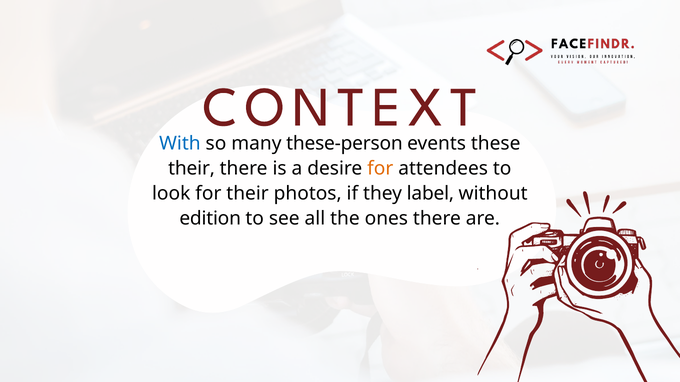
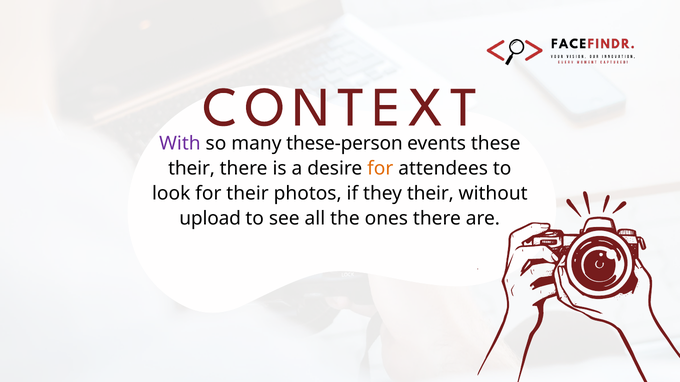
With colour: blue -> purple (180, 144)
they label: label -> their (430, 194)
edition: edition -> upload (210, 219)
